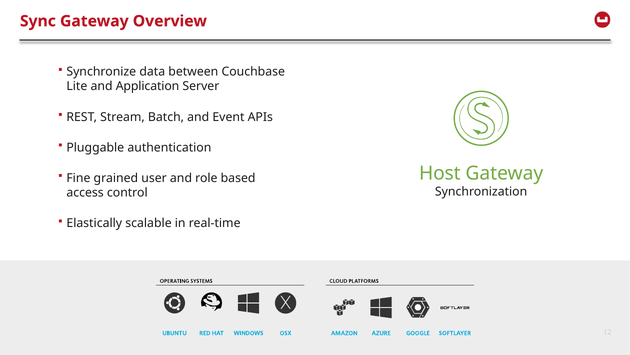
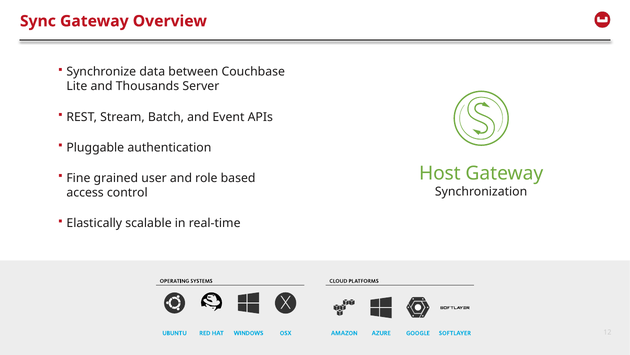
Application: Application -> Thousands (147, 86)
